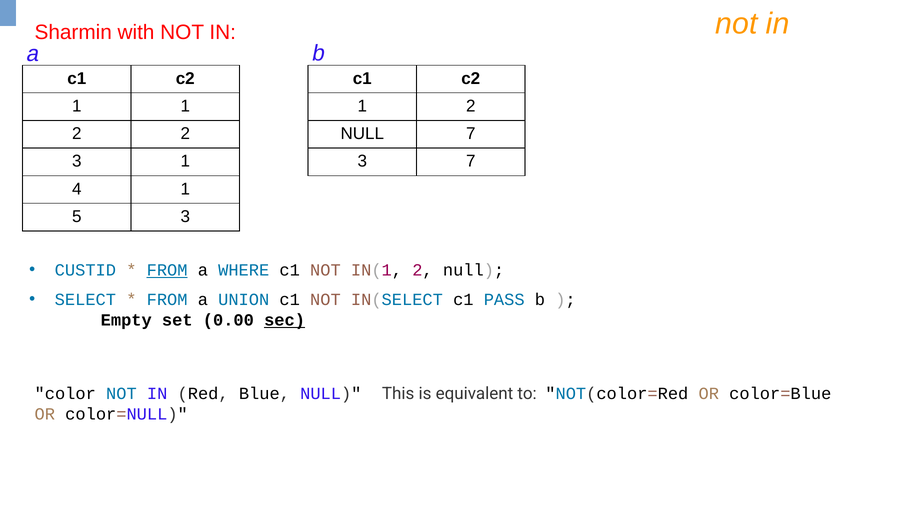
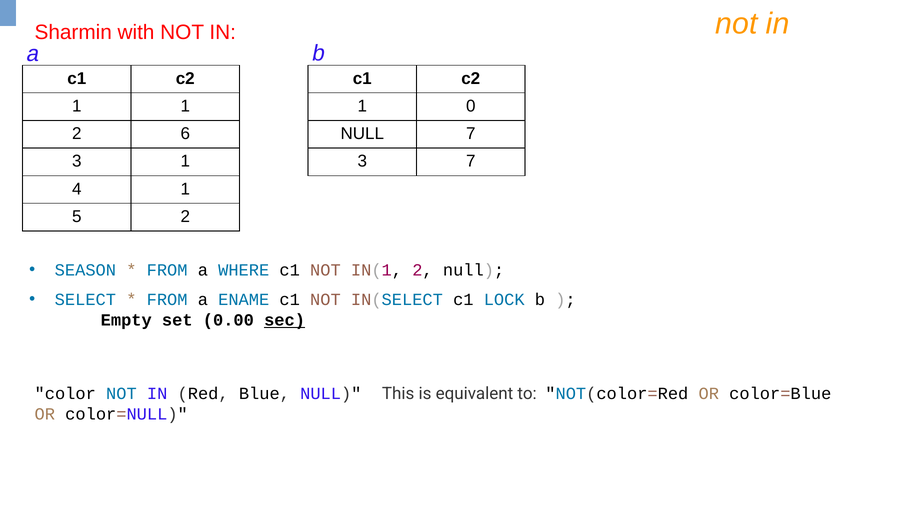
2: 2 -> 0 (471, 106)
2 2: 2 -> 6 (185, 134)
5 3: 3 -> 2 (185, 216)
CUSTID: CUSTID -> SEASON (85, 270)
FROM underline: present -> none (167, 270)
UNION: UNION -> ENAME (244, 300)
PASS: PASS -> LOCK (504, 300)
